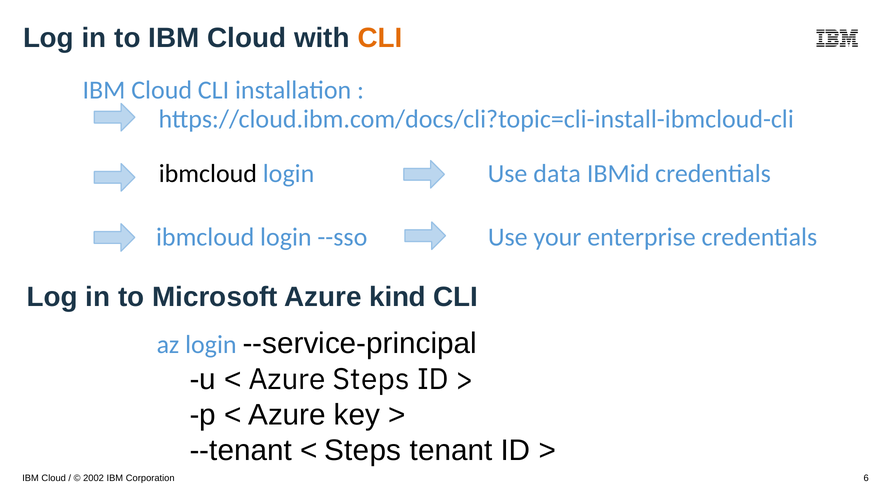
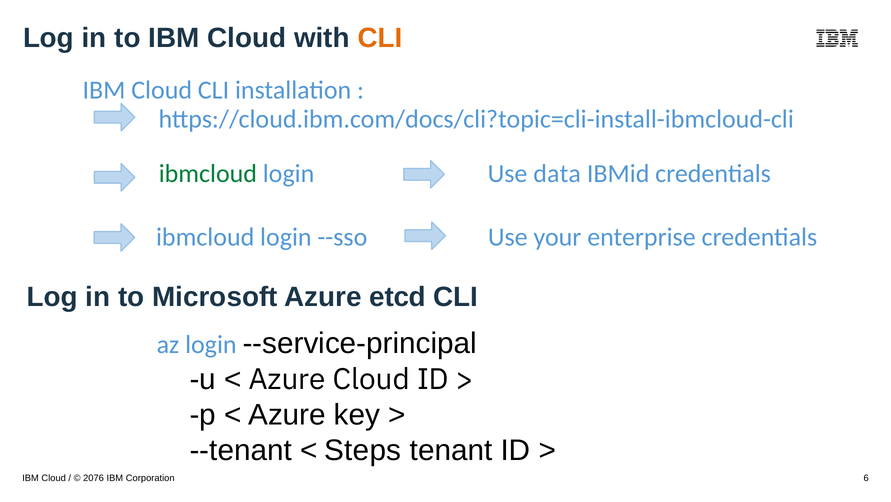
ibmcloud colour: black -> green (208, 174)
kind: kind -> etcd (398, 297)
Azure Steps: Steps -> Cloud (371, 379)
2002: 2002 -> 2076 (94, 478)
